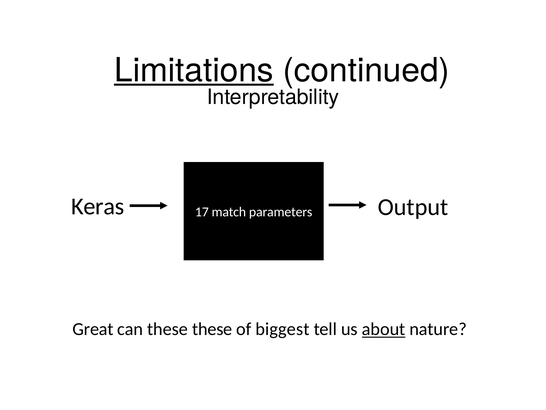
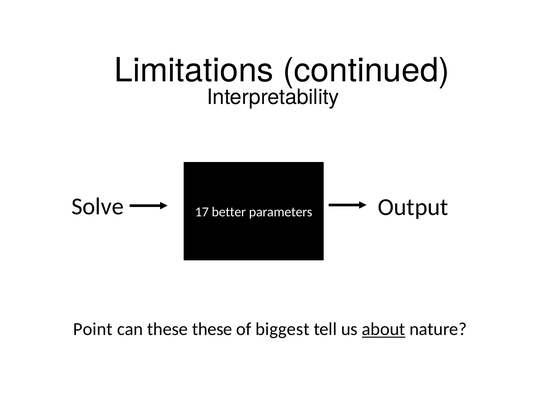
Limitations underline: present -> none (194, 70)
Keras: Keras -> Solve (98, 206)
match: match -> better (229, 212)
Great: Great -> Point (93, 329)
